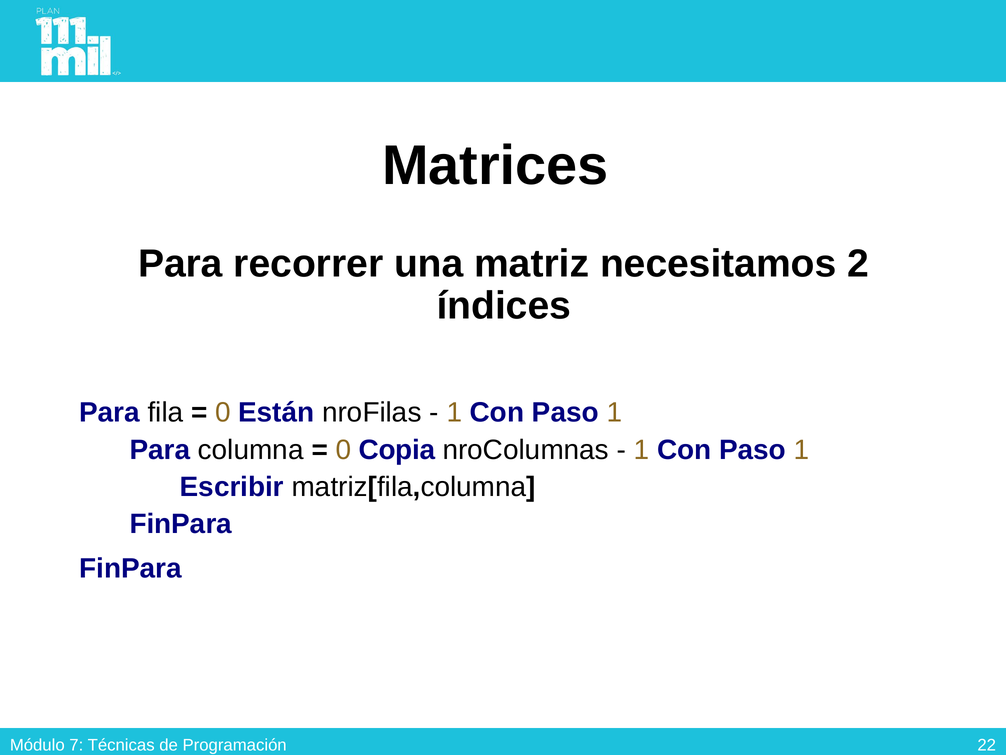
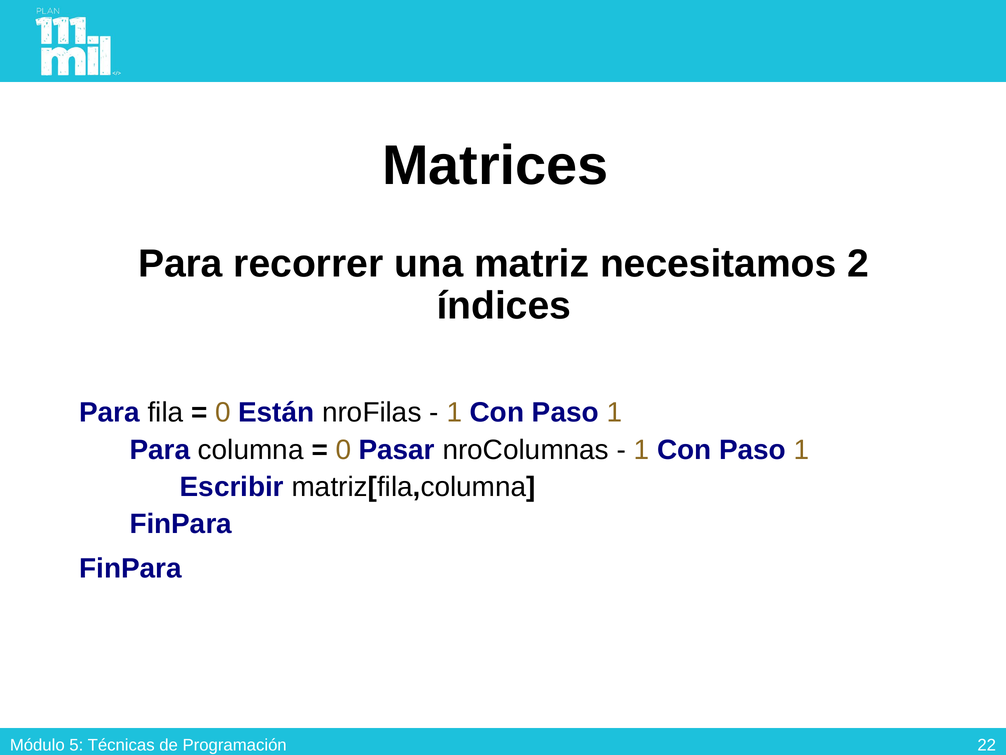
Copia: Copia -> Pasar (397, 449)
7: 7 -> 5 (76, 745)
